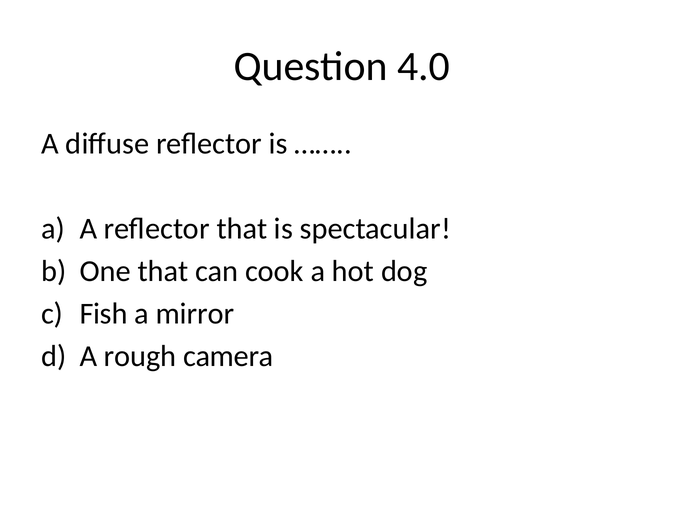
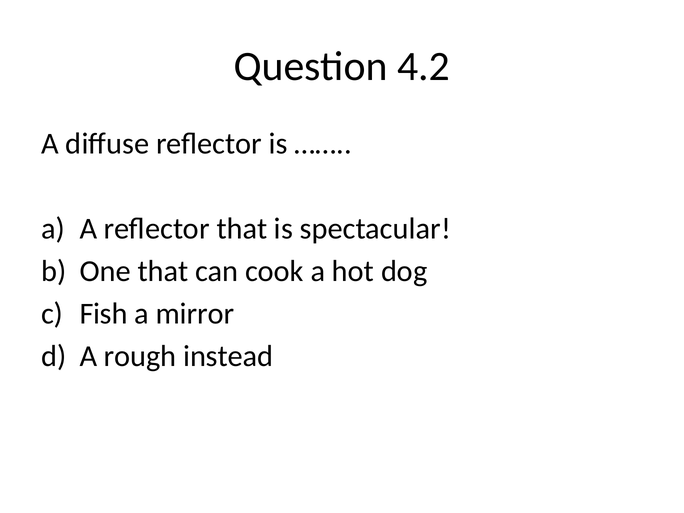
4.0: 4.0 -> 4.2 (423, 66)
camera: camera -> instead (228, 356)
